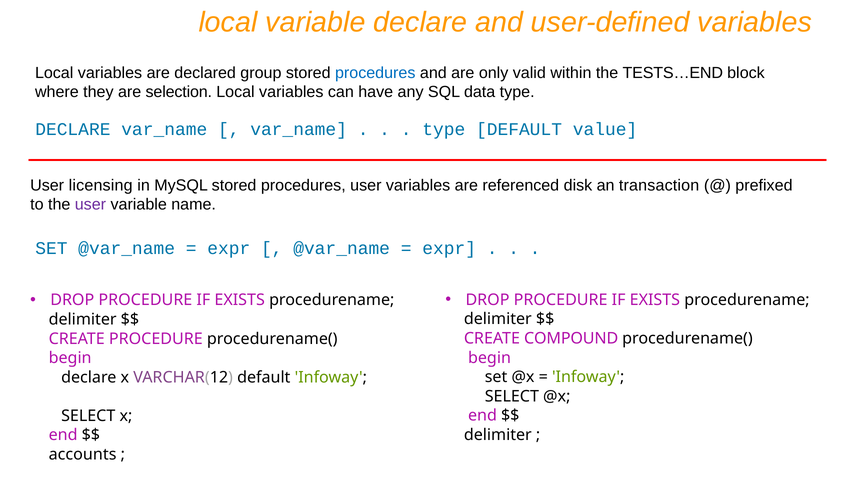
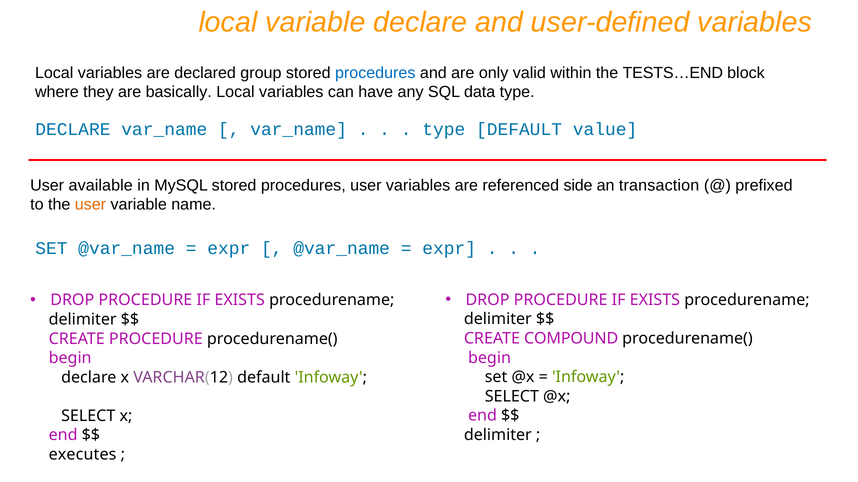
selection: selection -> basically (179, 92)
licensing: licensing -> available (101, 186)
disk: disk -> side (578, 186)
user colour: purple -> orange (90, 205)
accounts: accounts -> executes (83, 455)
